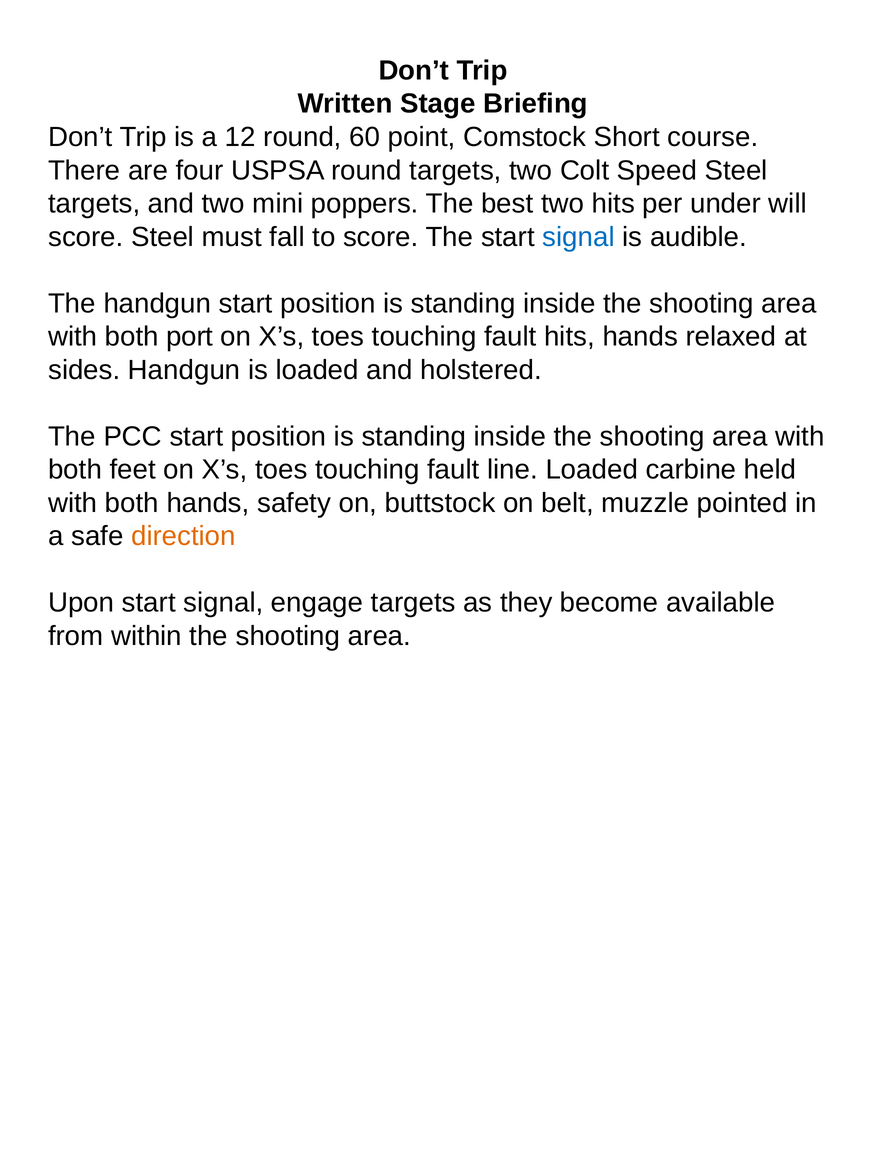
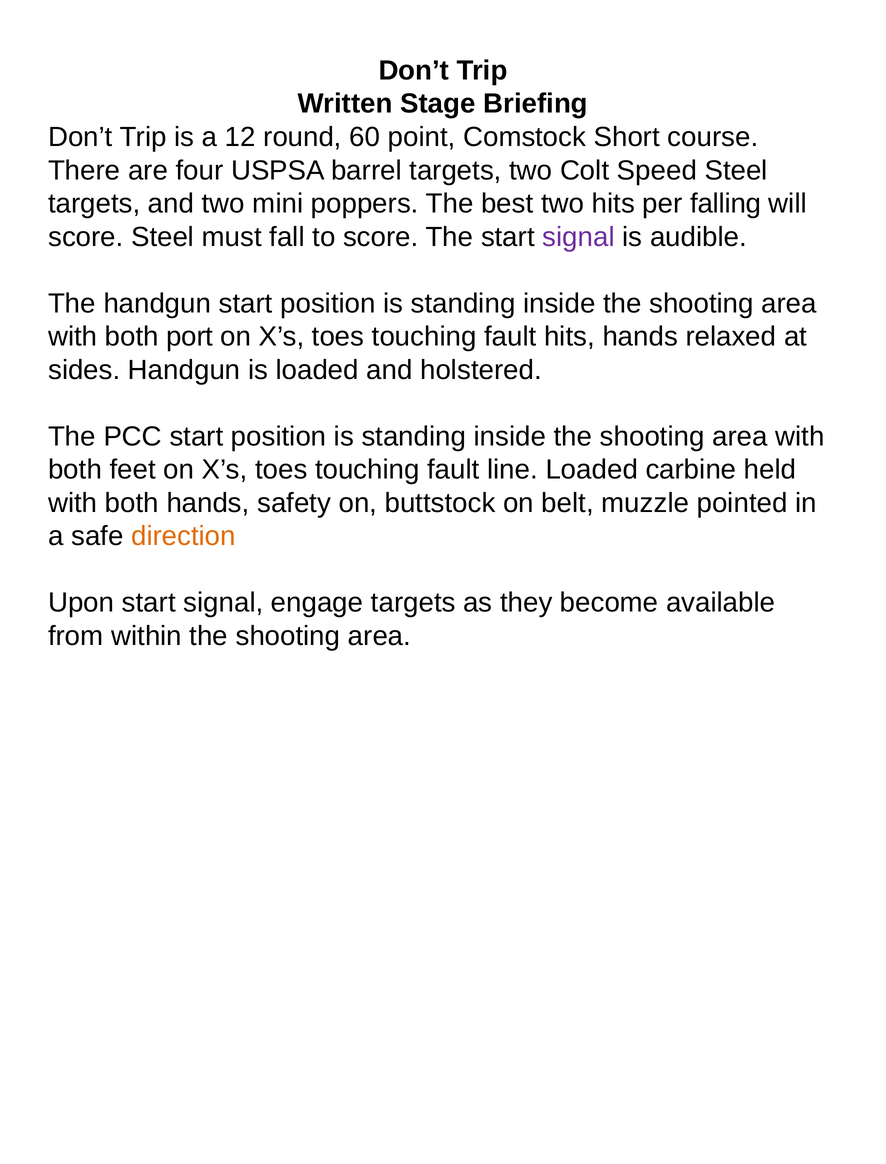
USPSA round: round -> barrel (366, 170)
under: under -> falling (726, 203)
signal colour: blue -> purple (579, 237)
